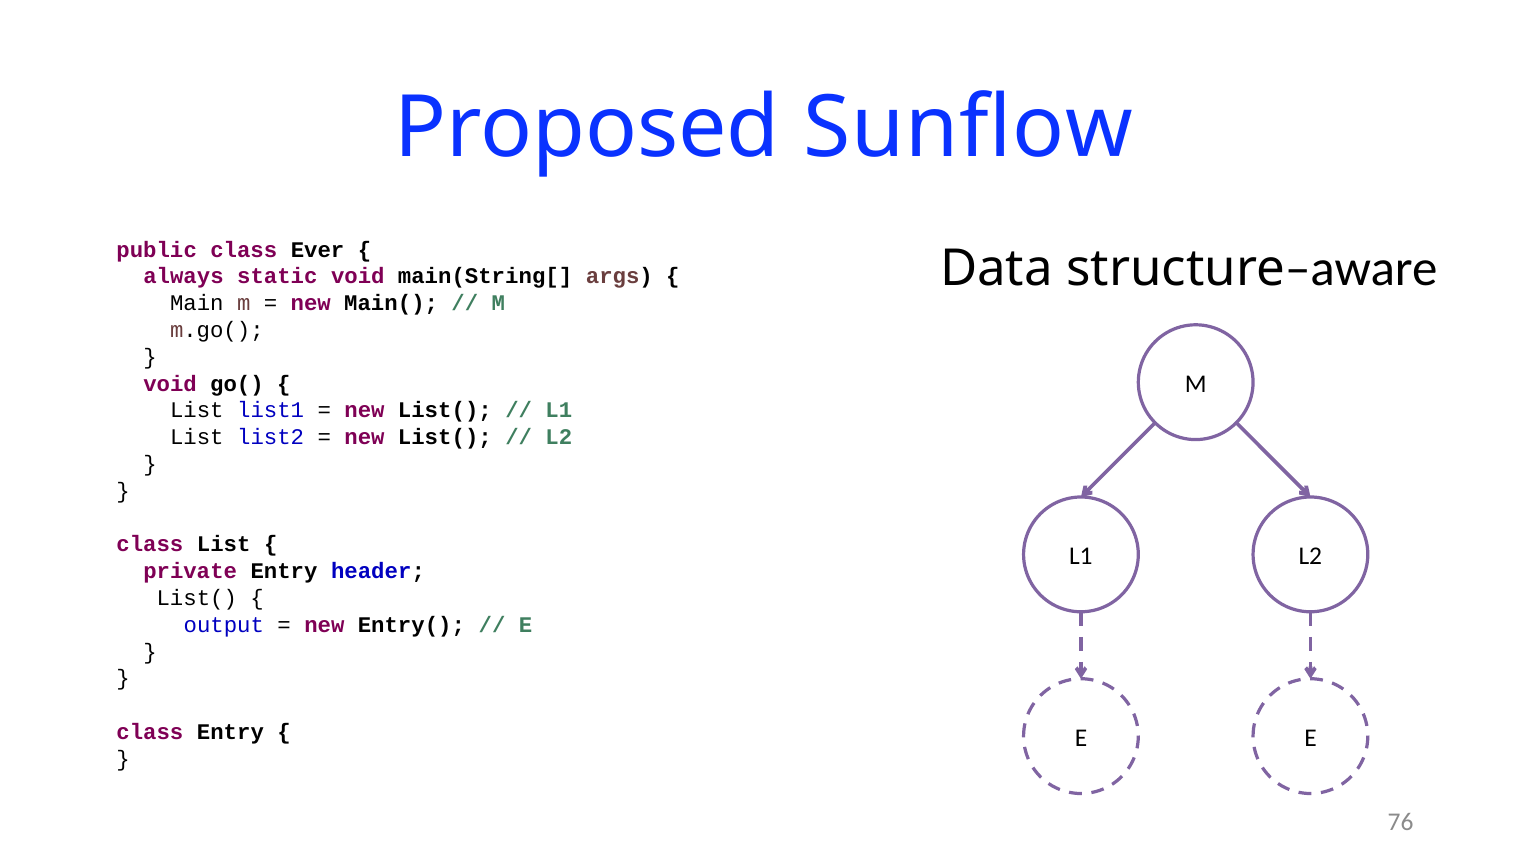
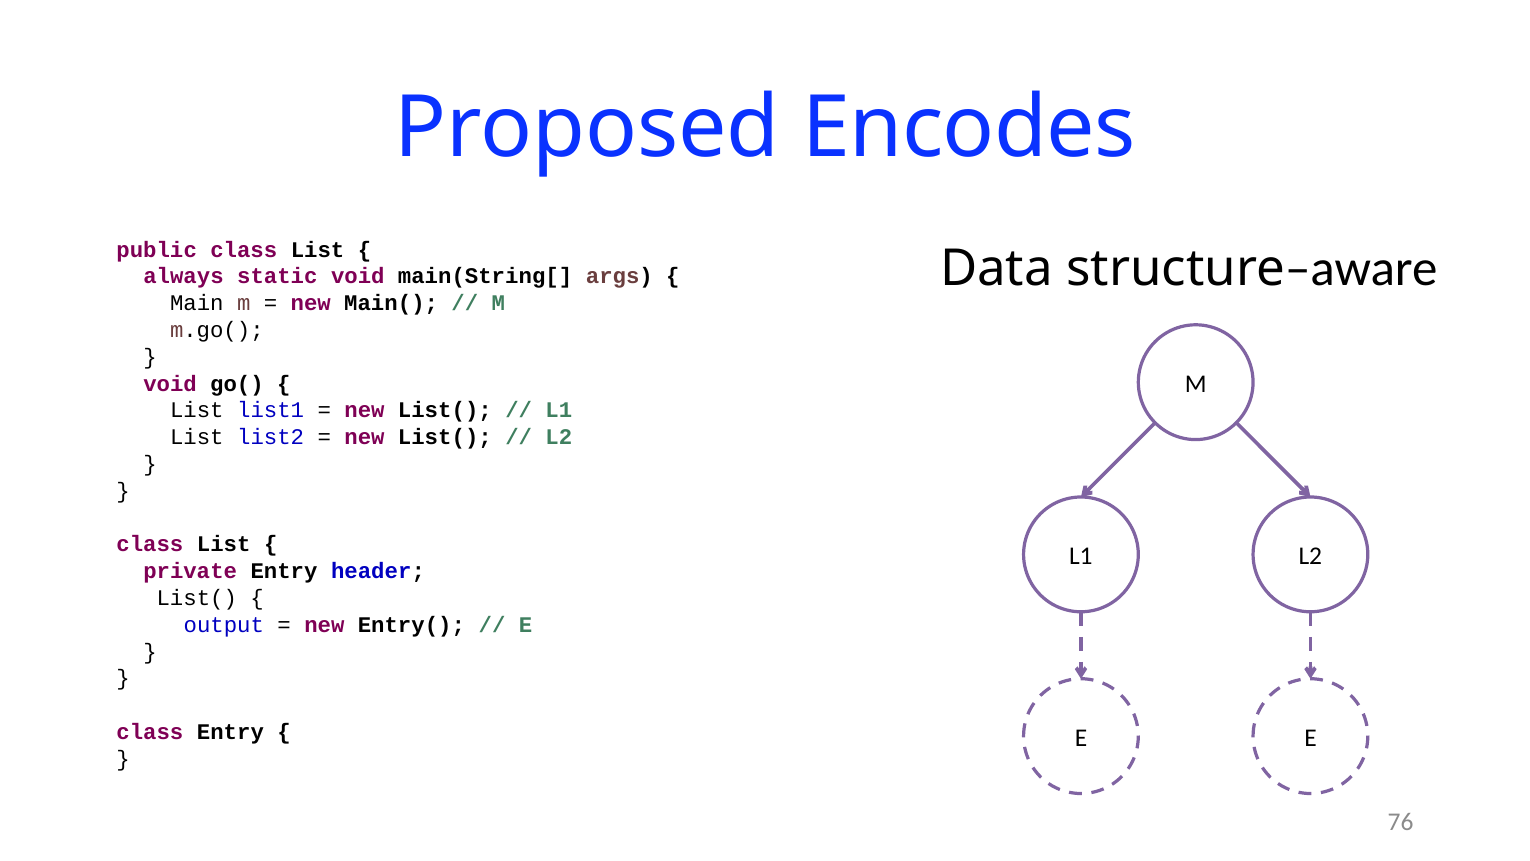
Sunflow: Sunflow -> Encodes (969, 128)
public class Ever: Ever -> List (318, 250)
